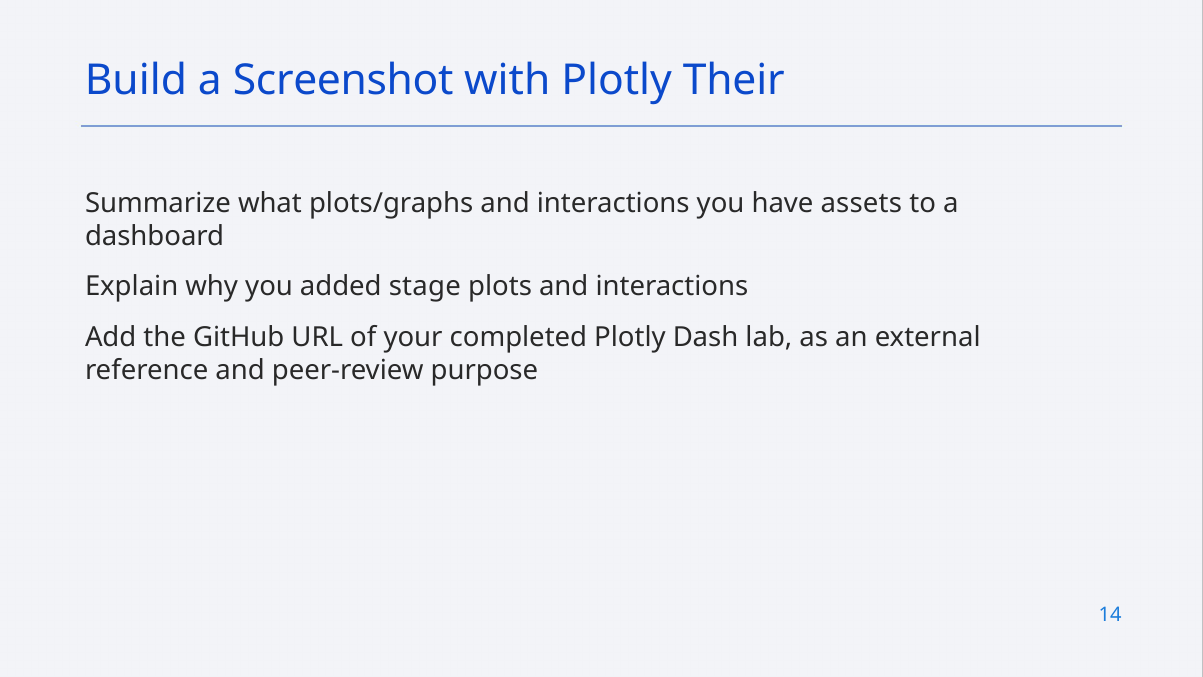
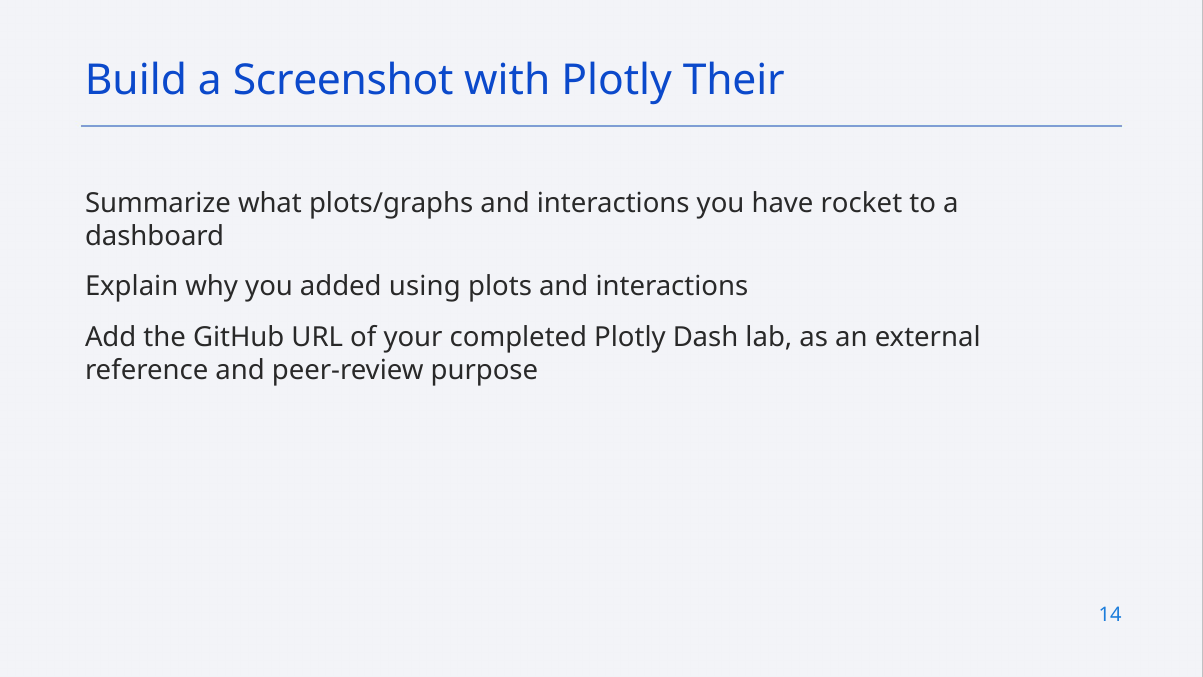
assets: assets -> rocket (861, 203)
stage: stage -> using (425, 287)
